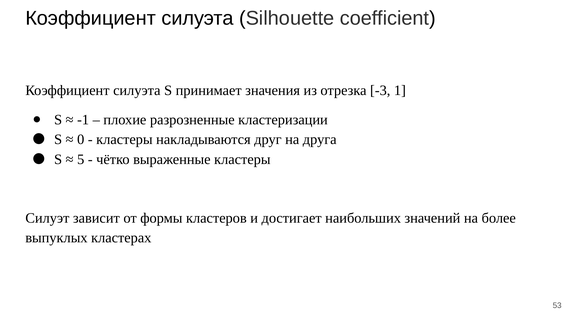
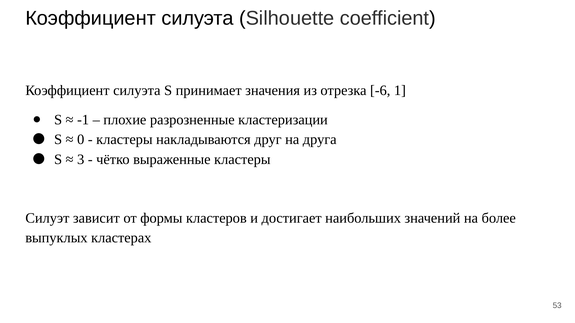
-3: -3 -> -6 (380, 90)
5: 5 -> 3 (81, 159)
